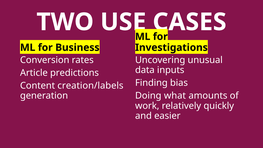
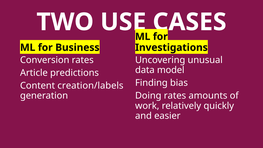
inputs: inputs -> model (171, 70)
Doing what: what -> rates (175, 96)
